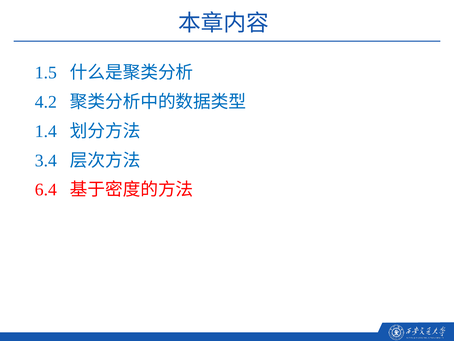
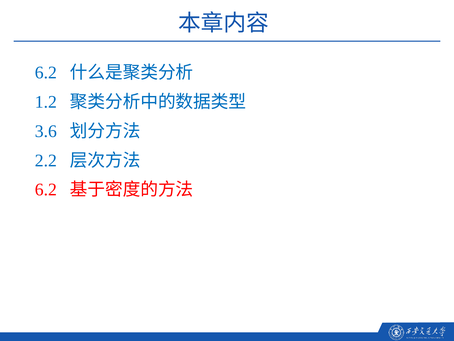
1.5: 1.5 -> 6.2 (46, 73)
4.2: 4.2 -> 1.2 (46, 102)
1.4: 1.4 -> 3.6 (46, 131)
3.4: 3.4 -> 2.2 (46, 160)
6.4: 6.4 -> 6.2 (46, 190)
